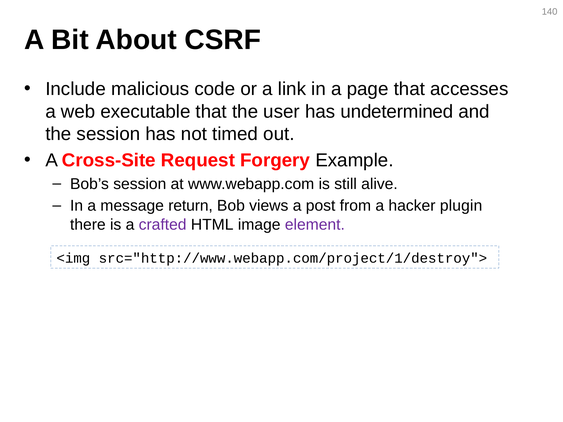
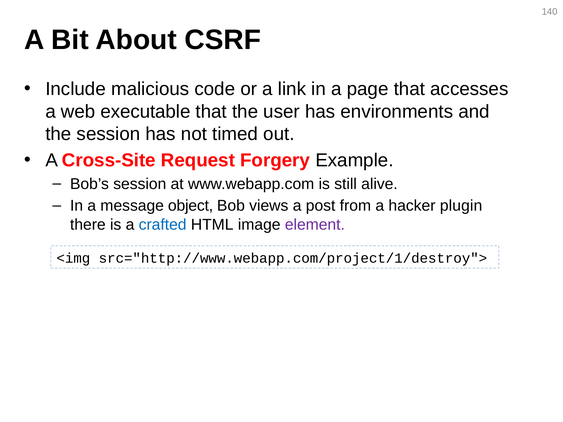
undetermined: undetermined -> environments (397, 112)
return: return -> object (191, 206)
crafted colour: purple -> blue (163, 225)
